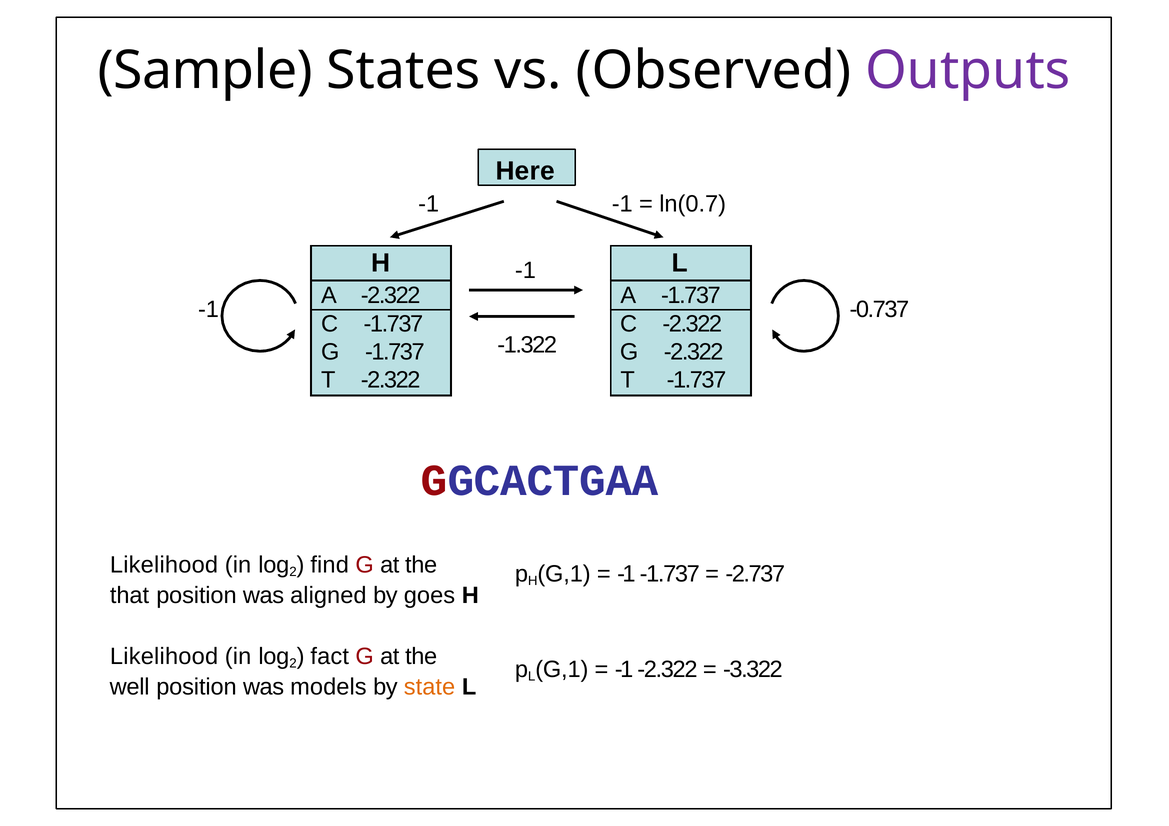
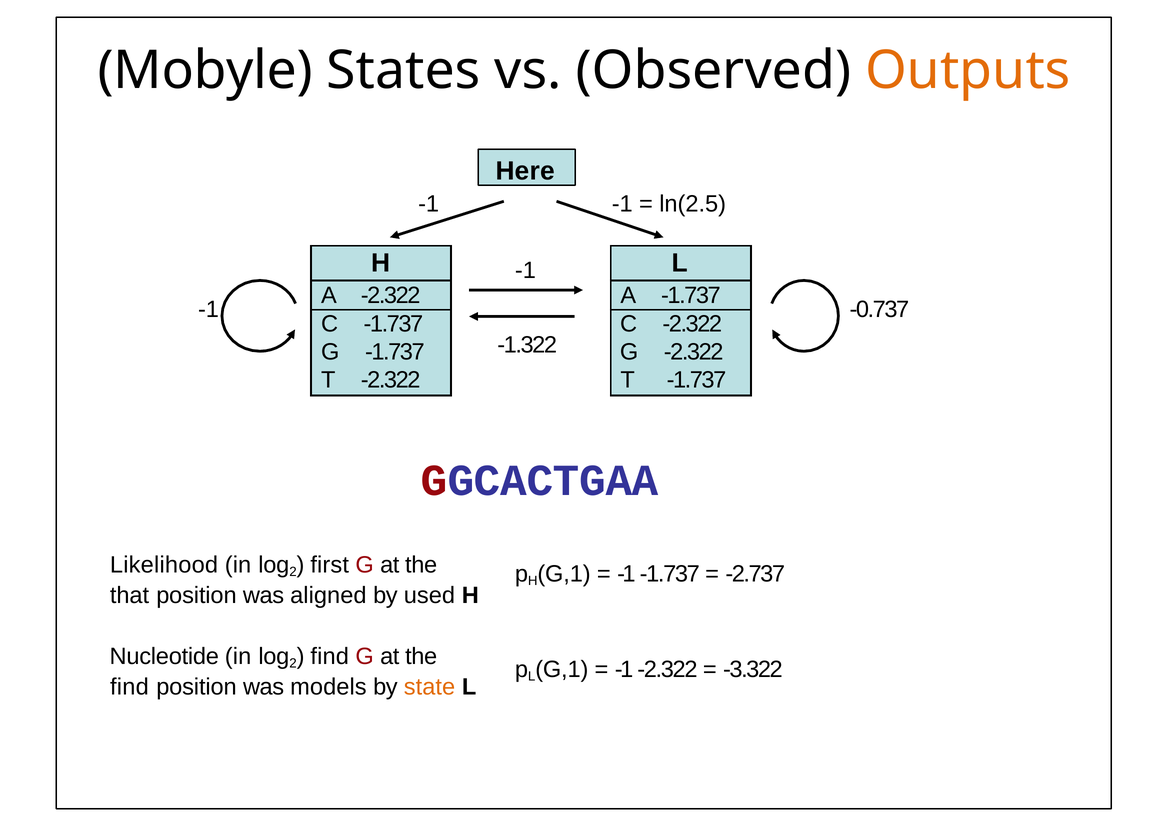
Sample: Sample -> Mobyle (205, 71)
Outputs colour: purple -> orange (968, 71)
ln(0.7: ln(0.7 -> ln(2.5 (693, 204)
find: find -> first (330, 565)
goes: goes -> used (429, 596)
Likelihood: Likelihood -> Nucleotide (164, 657)
fact: fact -> find (330, 657)
well: well -> find (129, 687)
